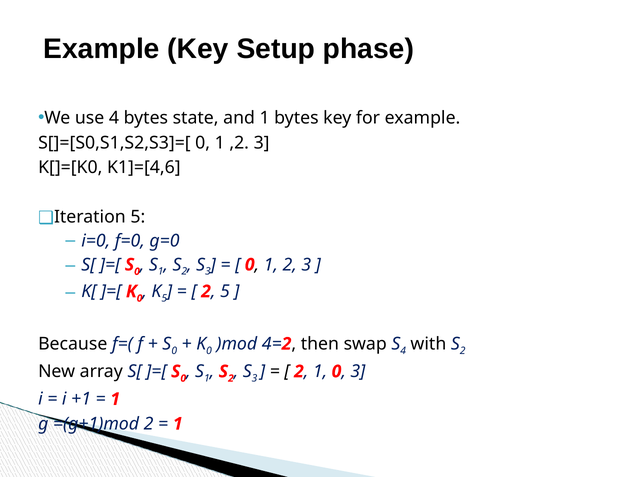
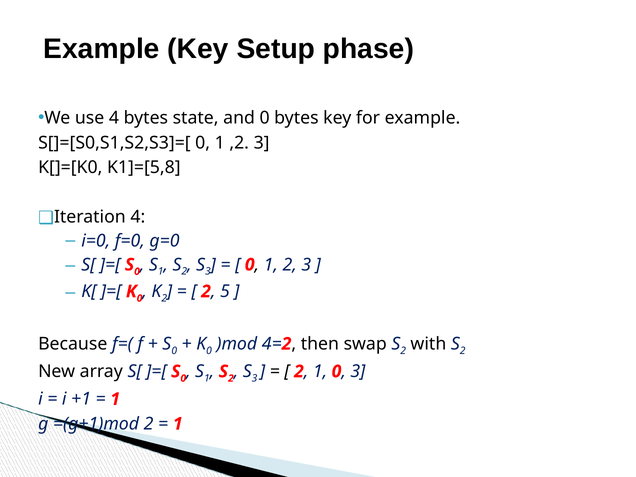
and 1: 1 -> 0 (265, 118)
K1]=[4,6: K1]=[4,6 -> K1]=[5,8 (144, 167)
Iteration 5: 5 -> 4 (138, 217)
5: 5 -> 2 (164, 298)
4: 4 -> 2 (403, 351)
